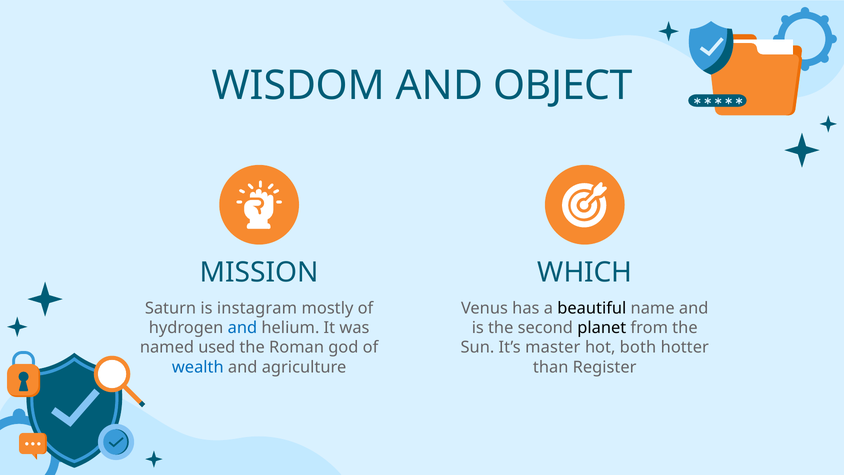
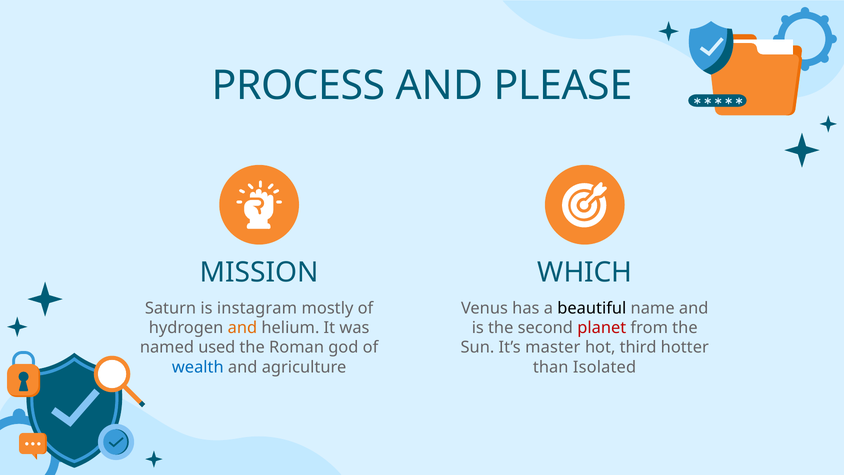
WISDOM: WISDOM -> PROCESS (299, 86)
OBJECT: OBJECT -> PLEASE (563, 86)
and colour: blue -> orange (242, 328)
planet colour: black -> red (602, 328)
both: both -> third (638, 347)
Register: Register -> Isolated (605, 367)
